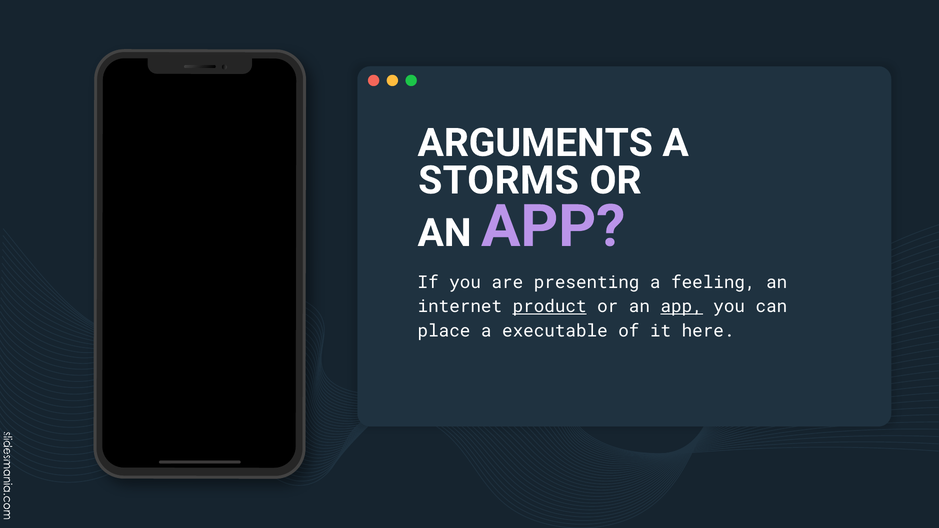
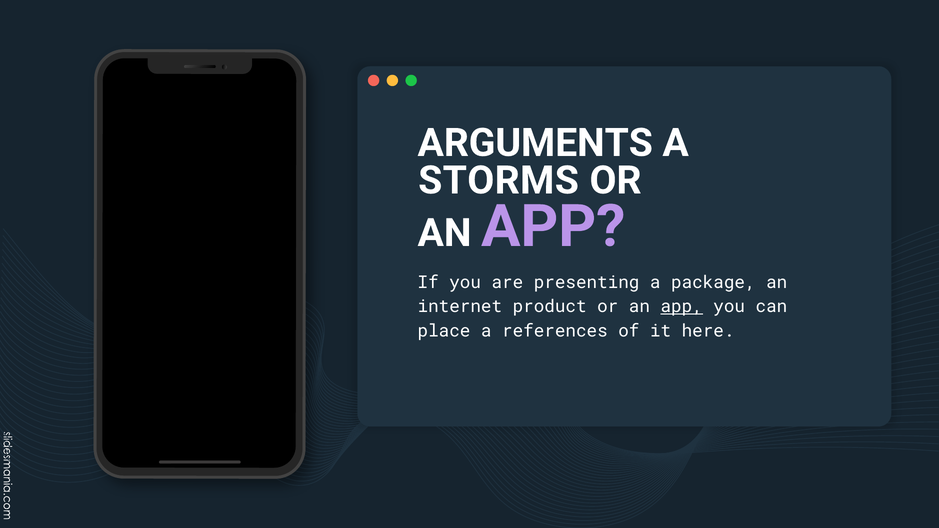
feeling: feeling -> package (713, 282)
product underline: present -> none (550, 307)
executable: executable -> references (555, 331)
